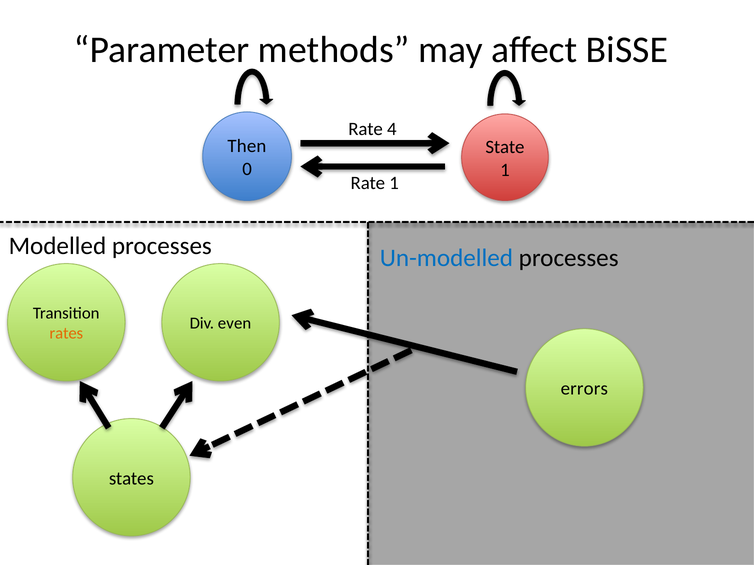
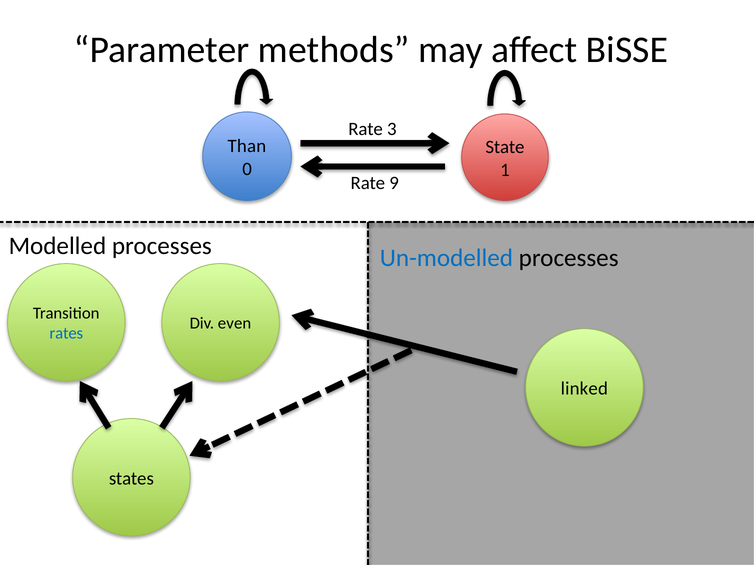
4: 4 -> 3 (392, 129)
Then: Then -> Than (247, 146)
Rate 1: 1 -> 9 (394, 183)
rates colour: orange -> blue (66, 334)
errors: errors -> linked (584, 389)
